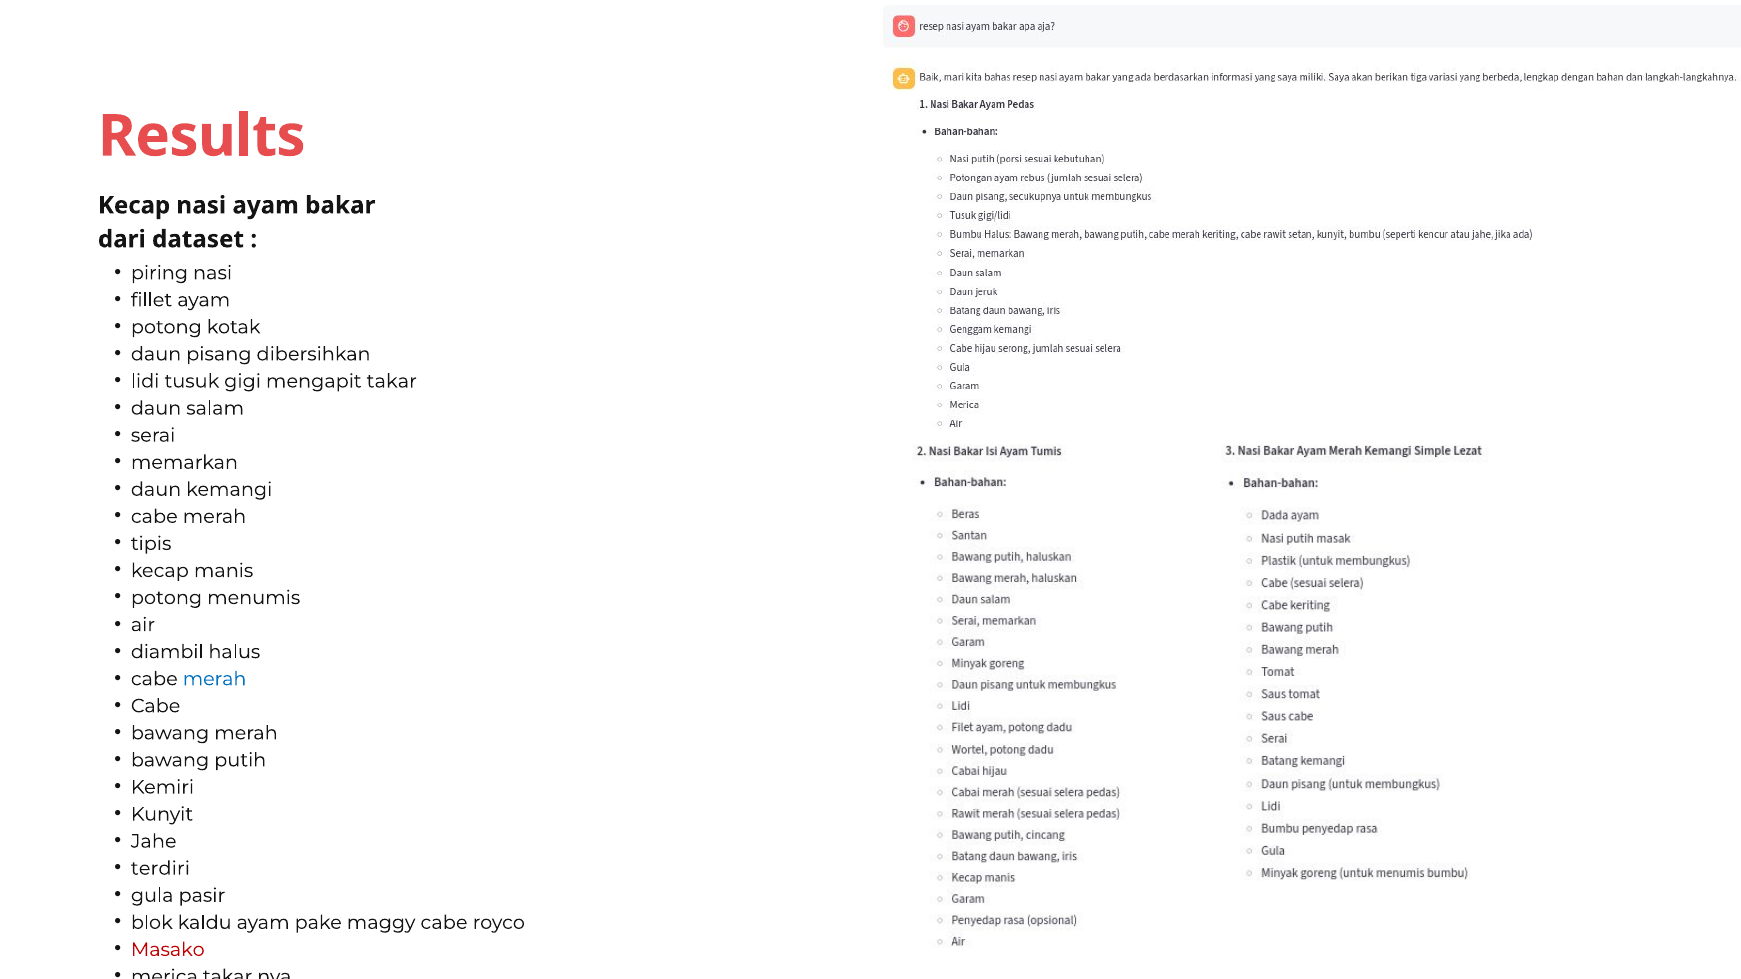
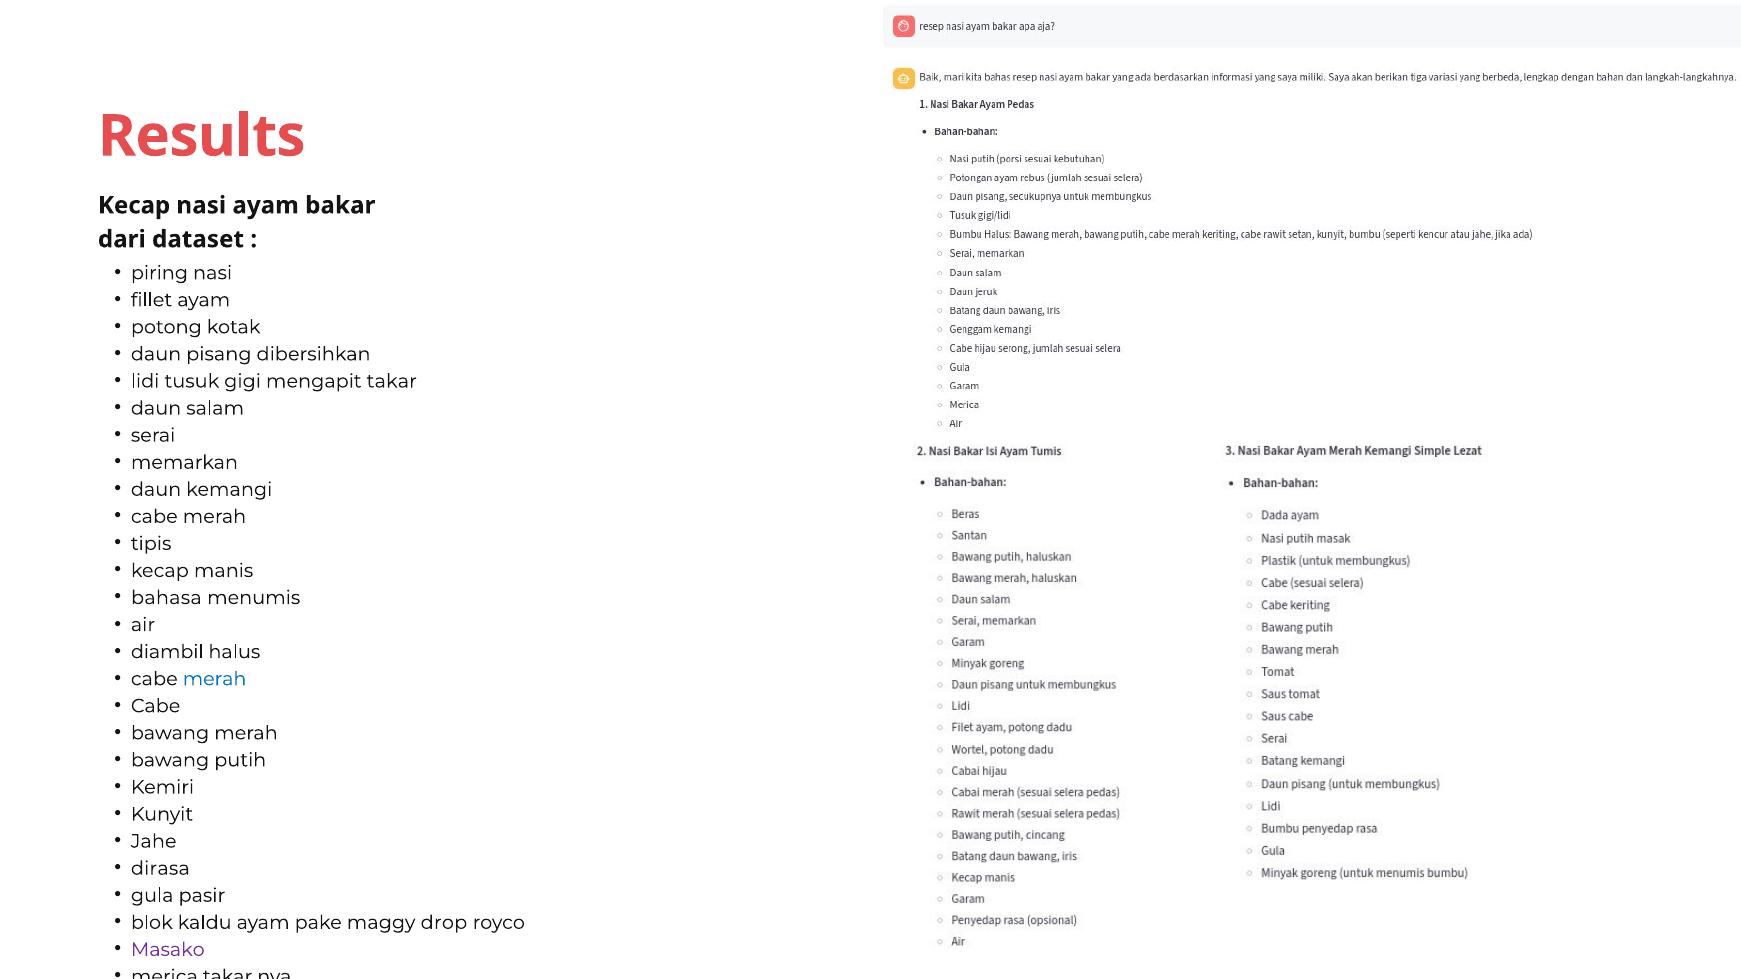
potong: potong -> bahasa (166, 598)
terdiri: terdiri -> dirasa (160, 869)
maggy cabe: cabe -> drop (444, 923)
Masako colour: red -> purple (168, 950)
